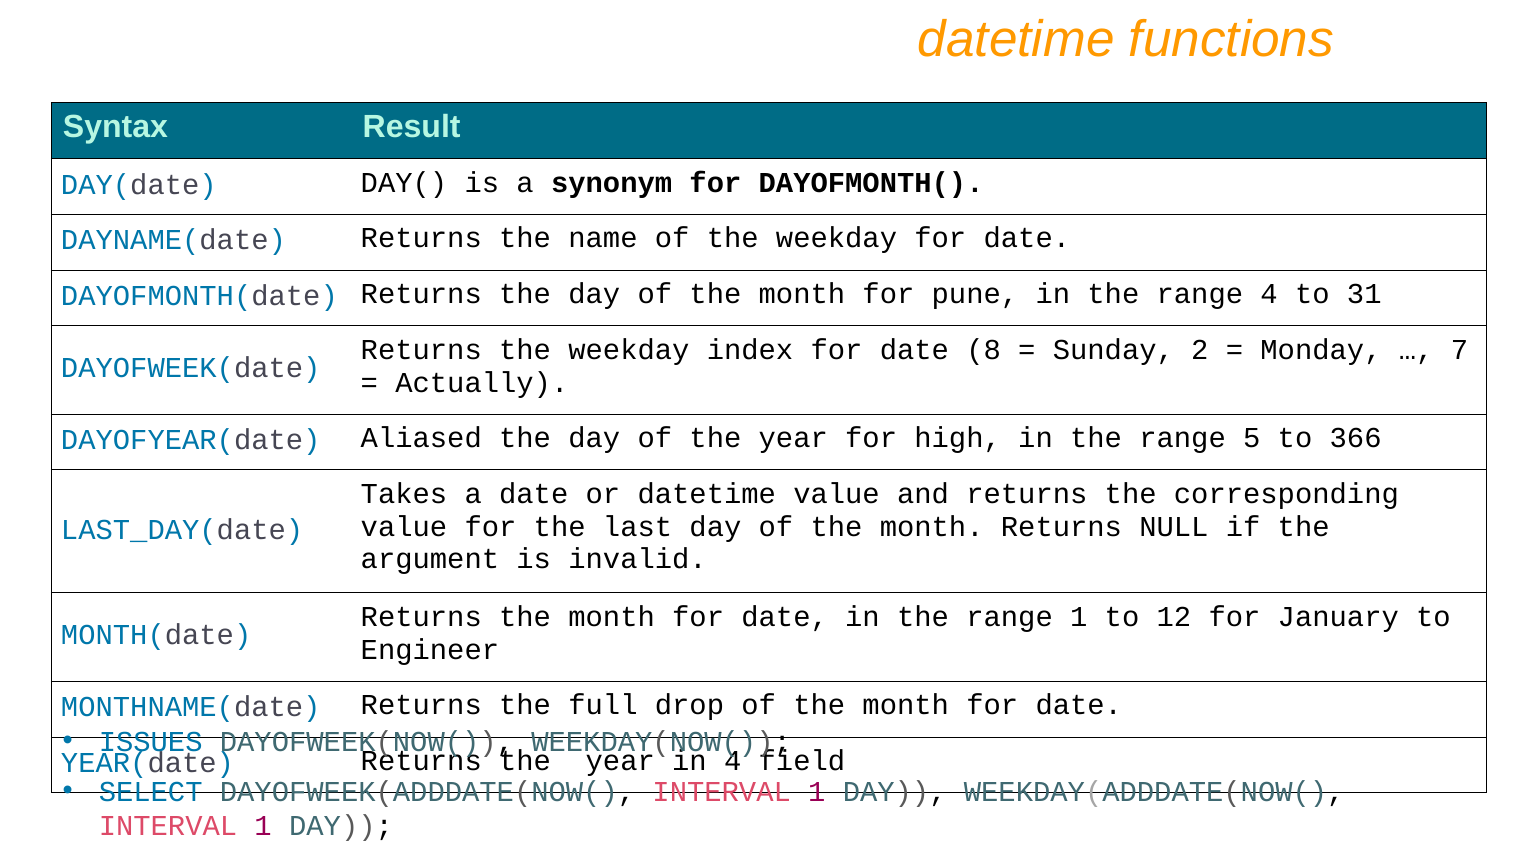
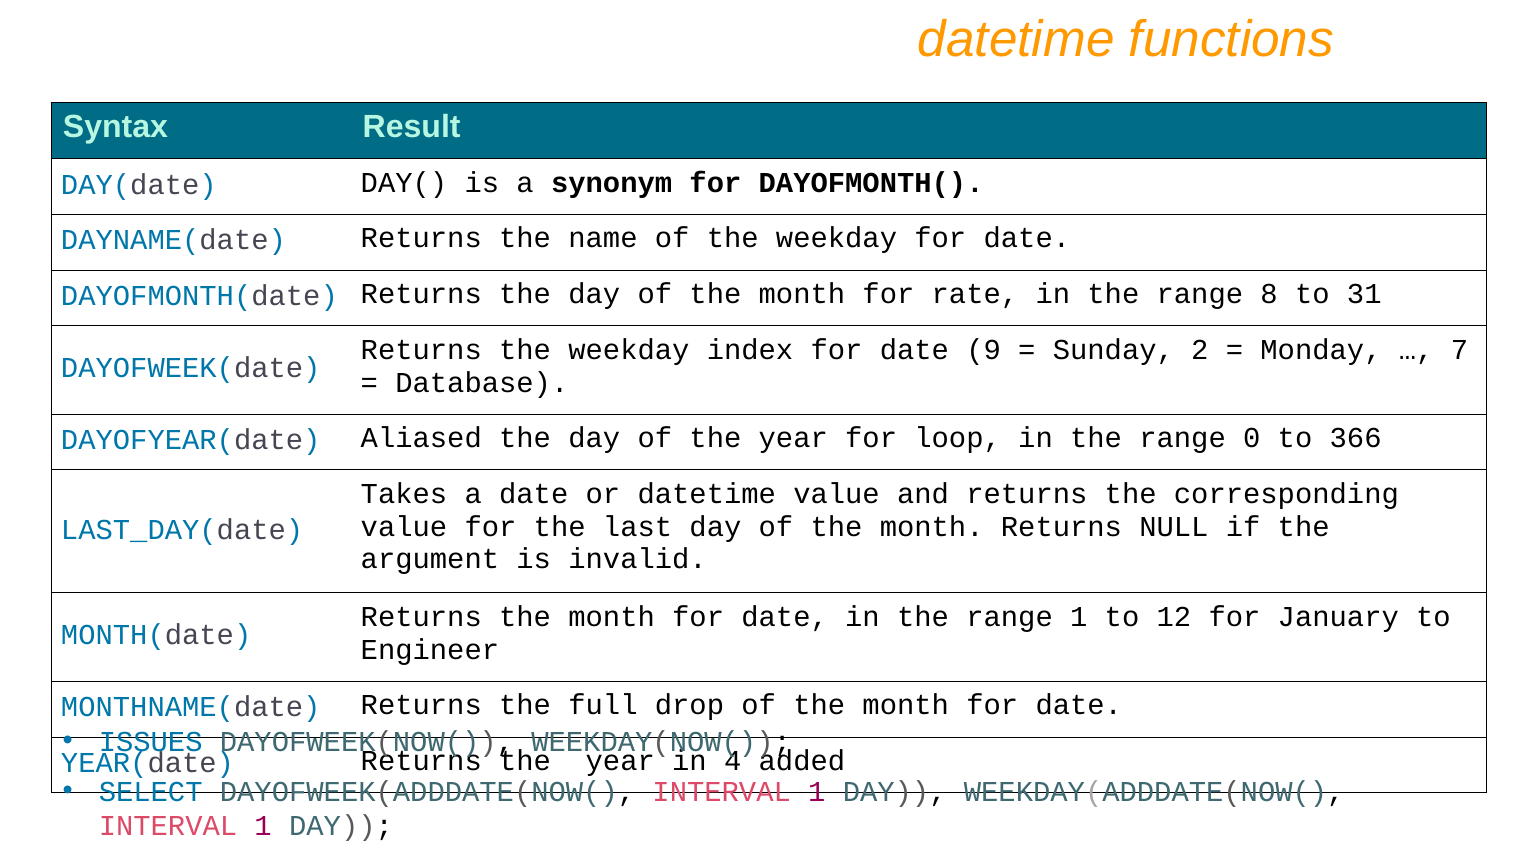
pune: pune -> rate (975, 294)
range 4: 4 -> 8 (1269, 294)
8: 8 -> 9 (984, 350)
Actually: Actually -> Database (482, 383)
high: high -> loop (958, 438)
5: 5 -> 0 (1252, 438)
field: field -> added (802, 761)
